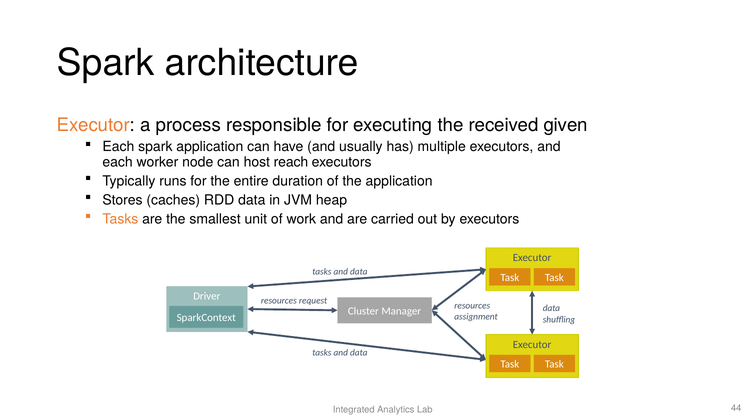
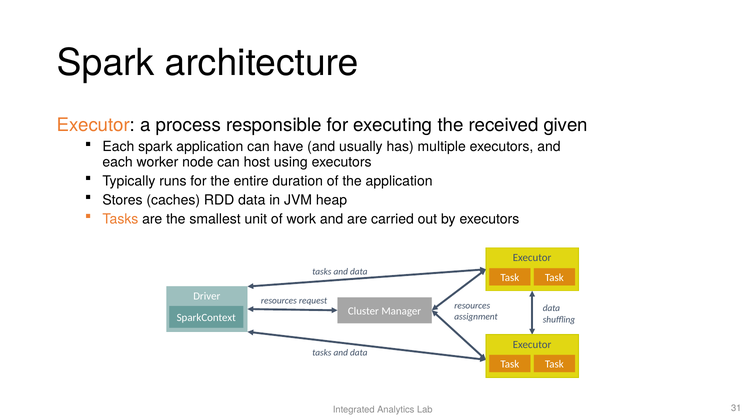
reach: reach -> using (291, 162)
44: 44 -> 31 (736, 409)
